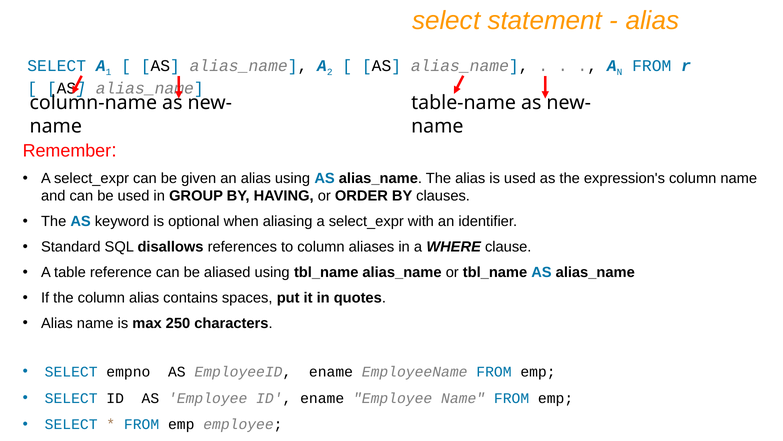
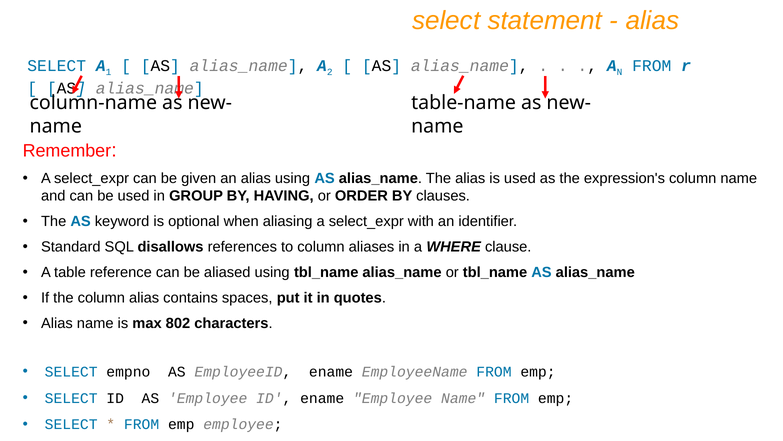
250: 250 -> 802 (178, 323)
